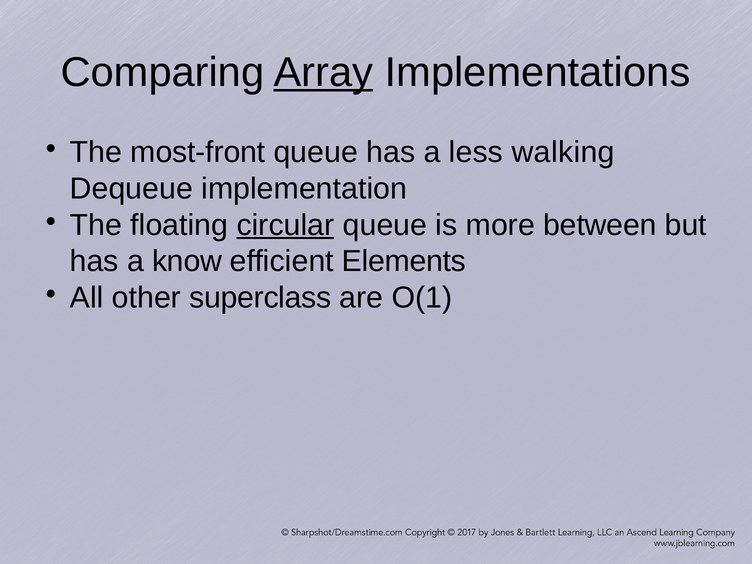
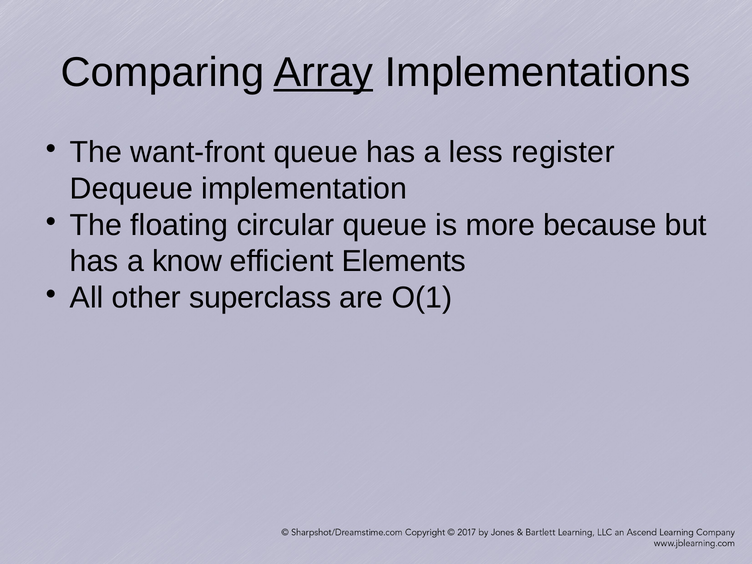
most-front: most-front -> want-front (198, 152)
walking: walking -> register (563, 152)
circular underline: present -> none (285, 225)
between: between -> because (600, 225)
